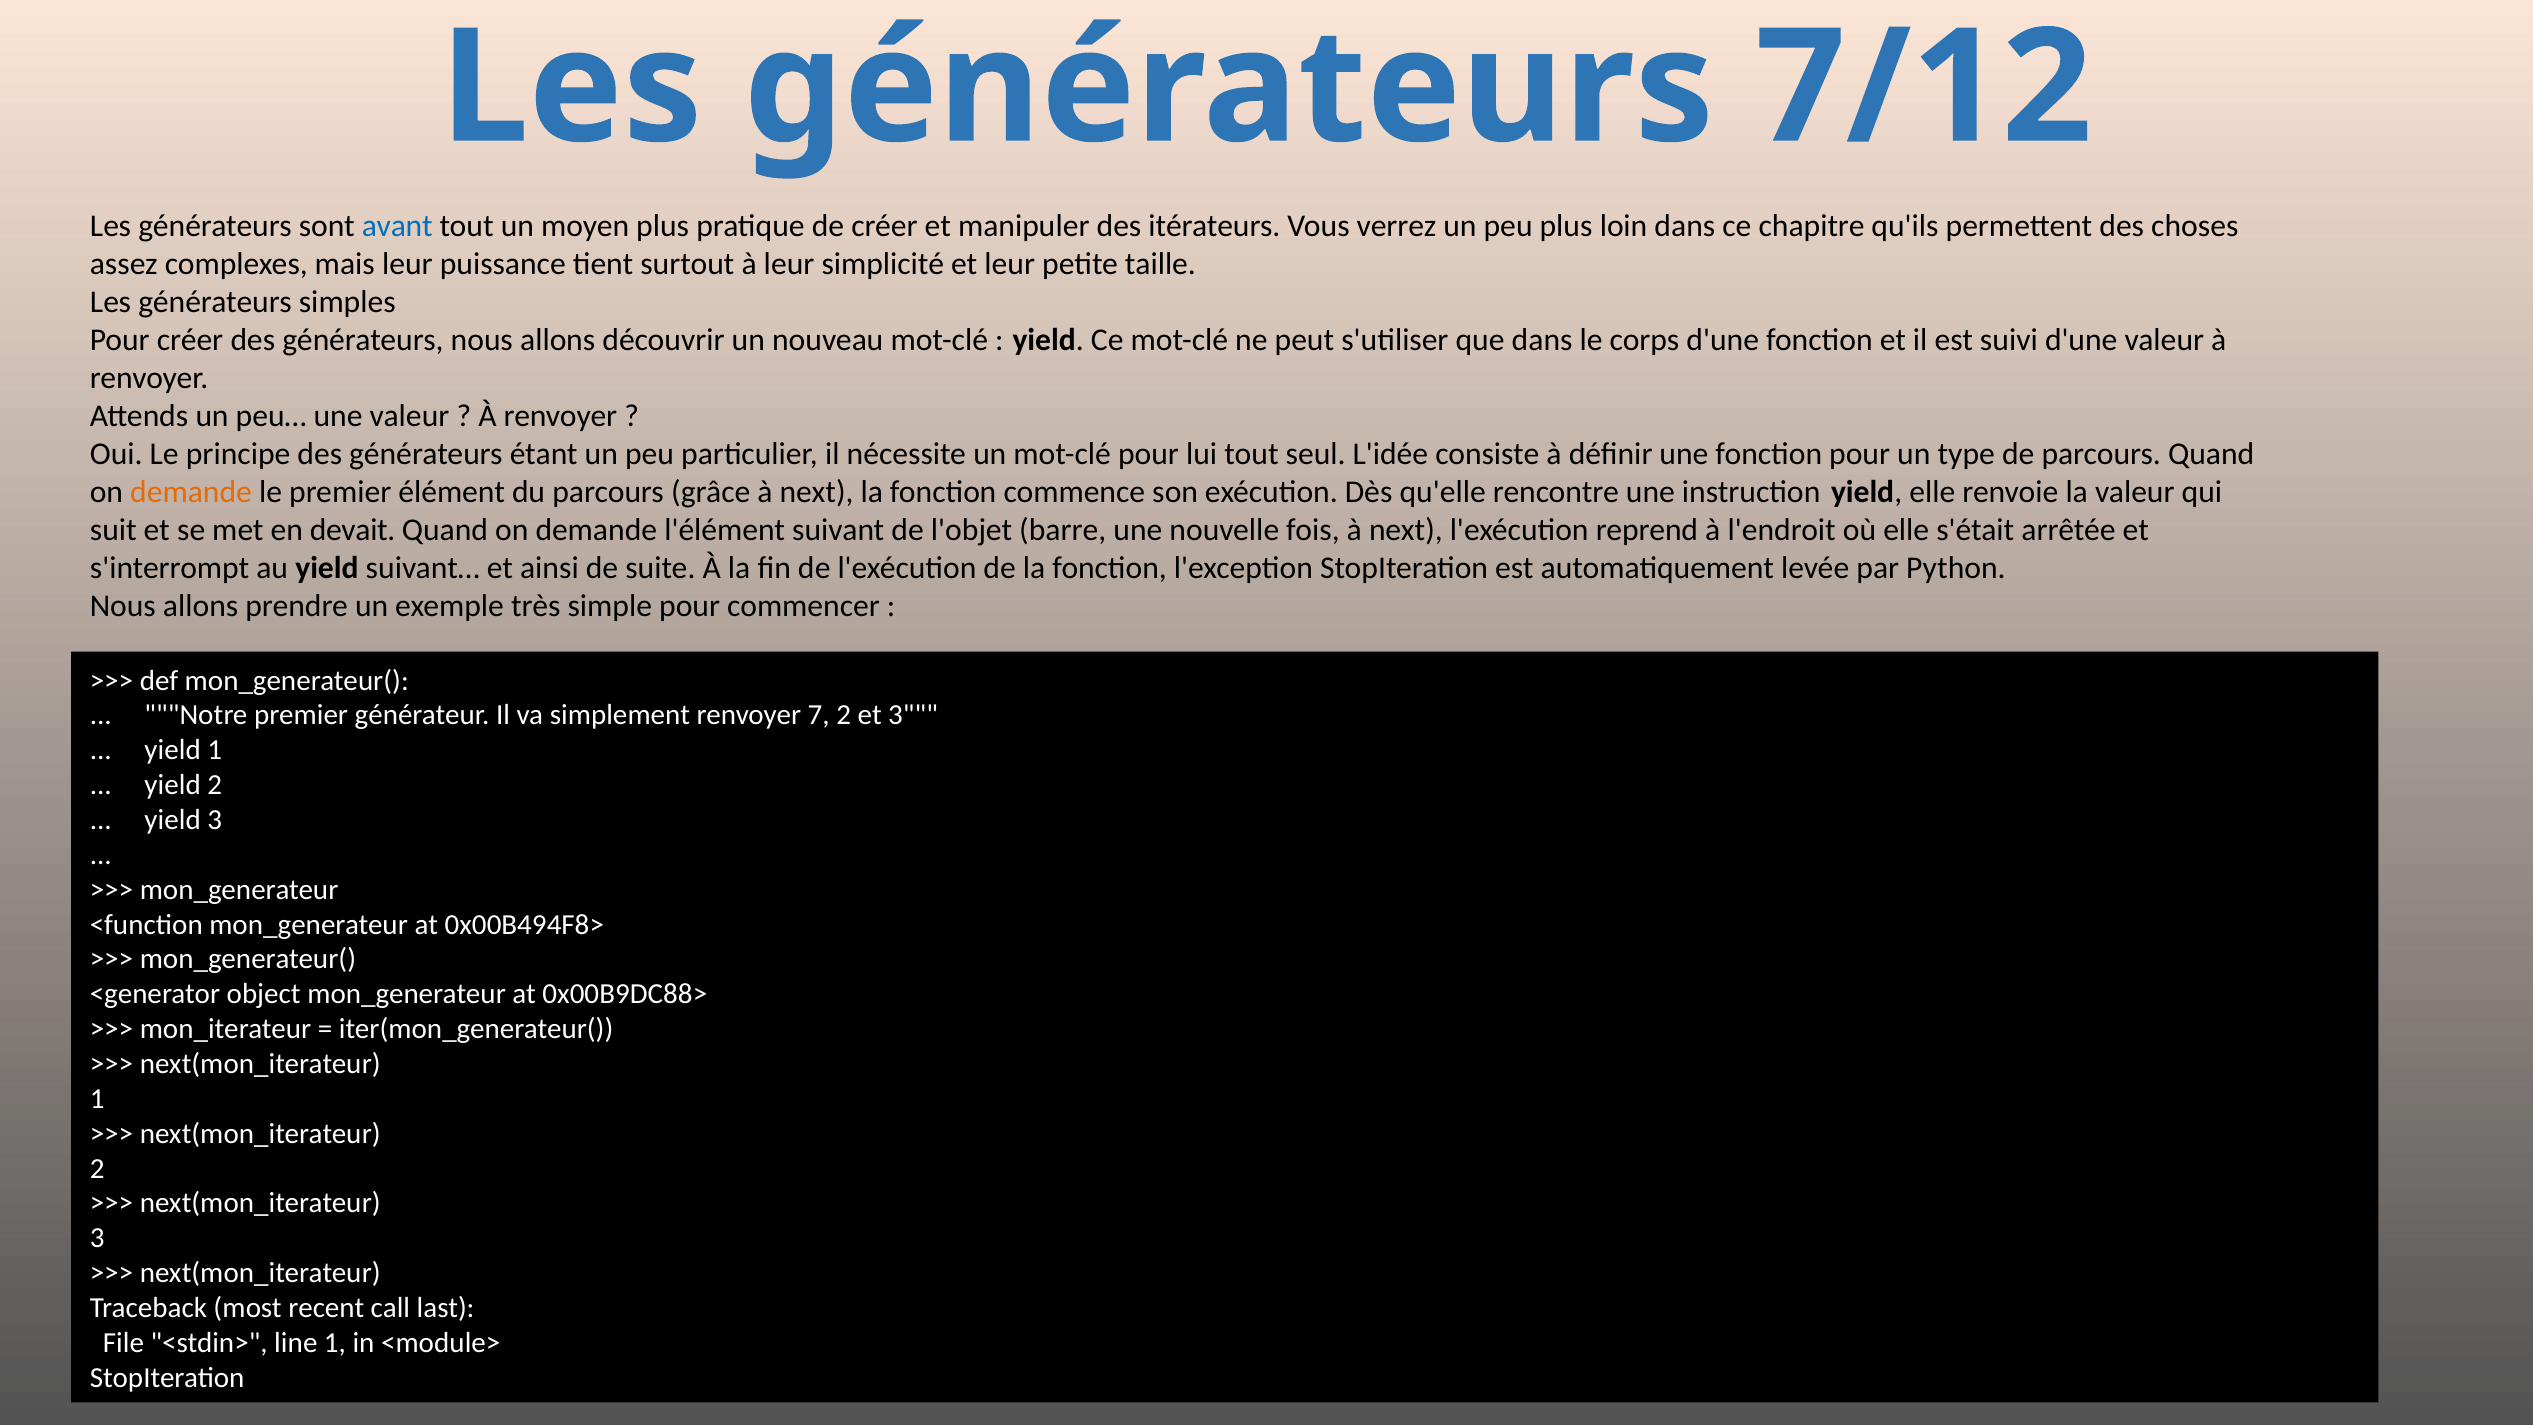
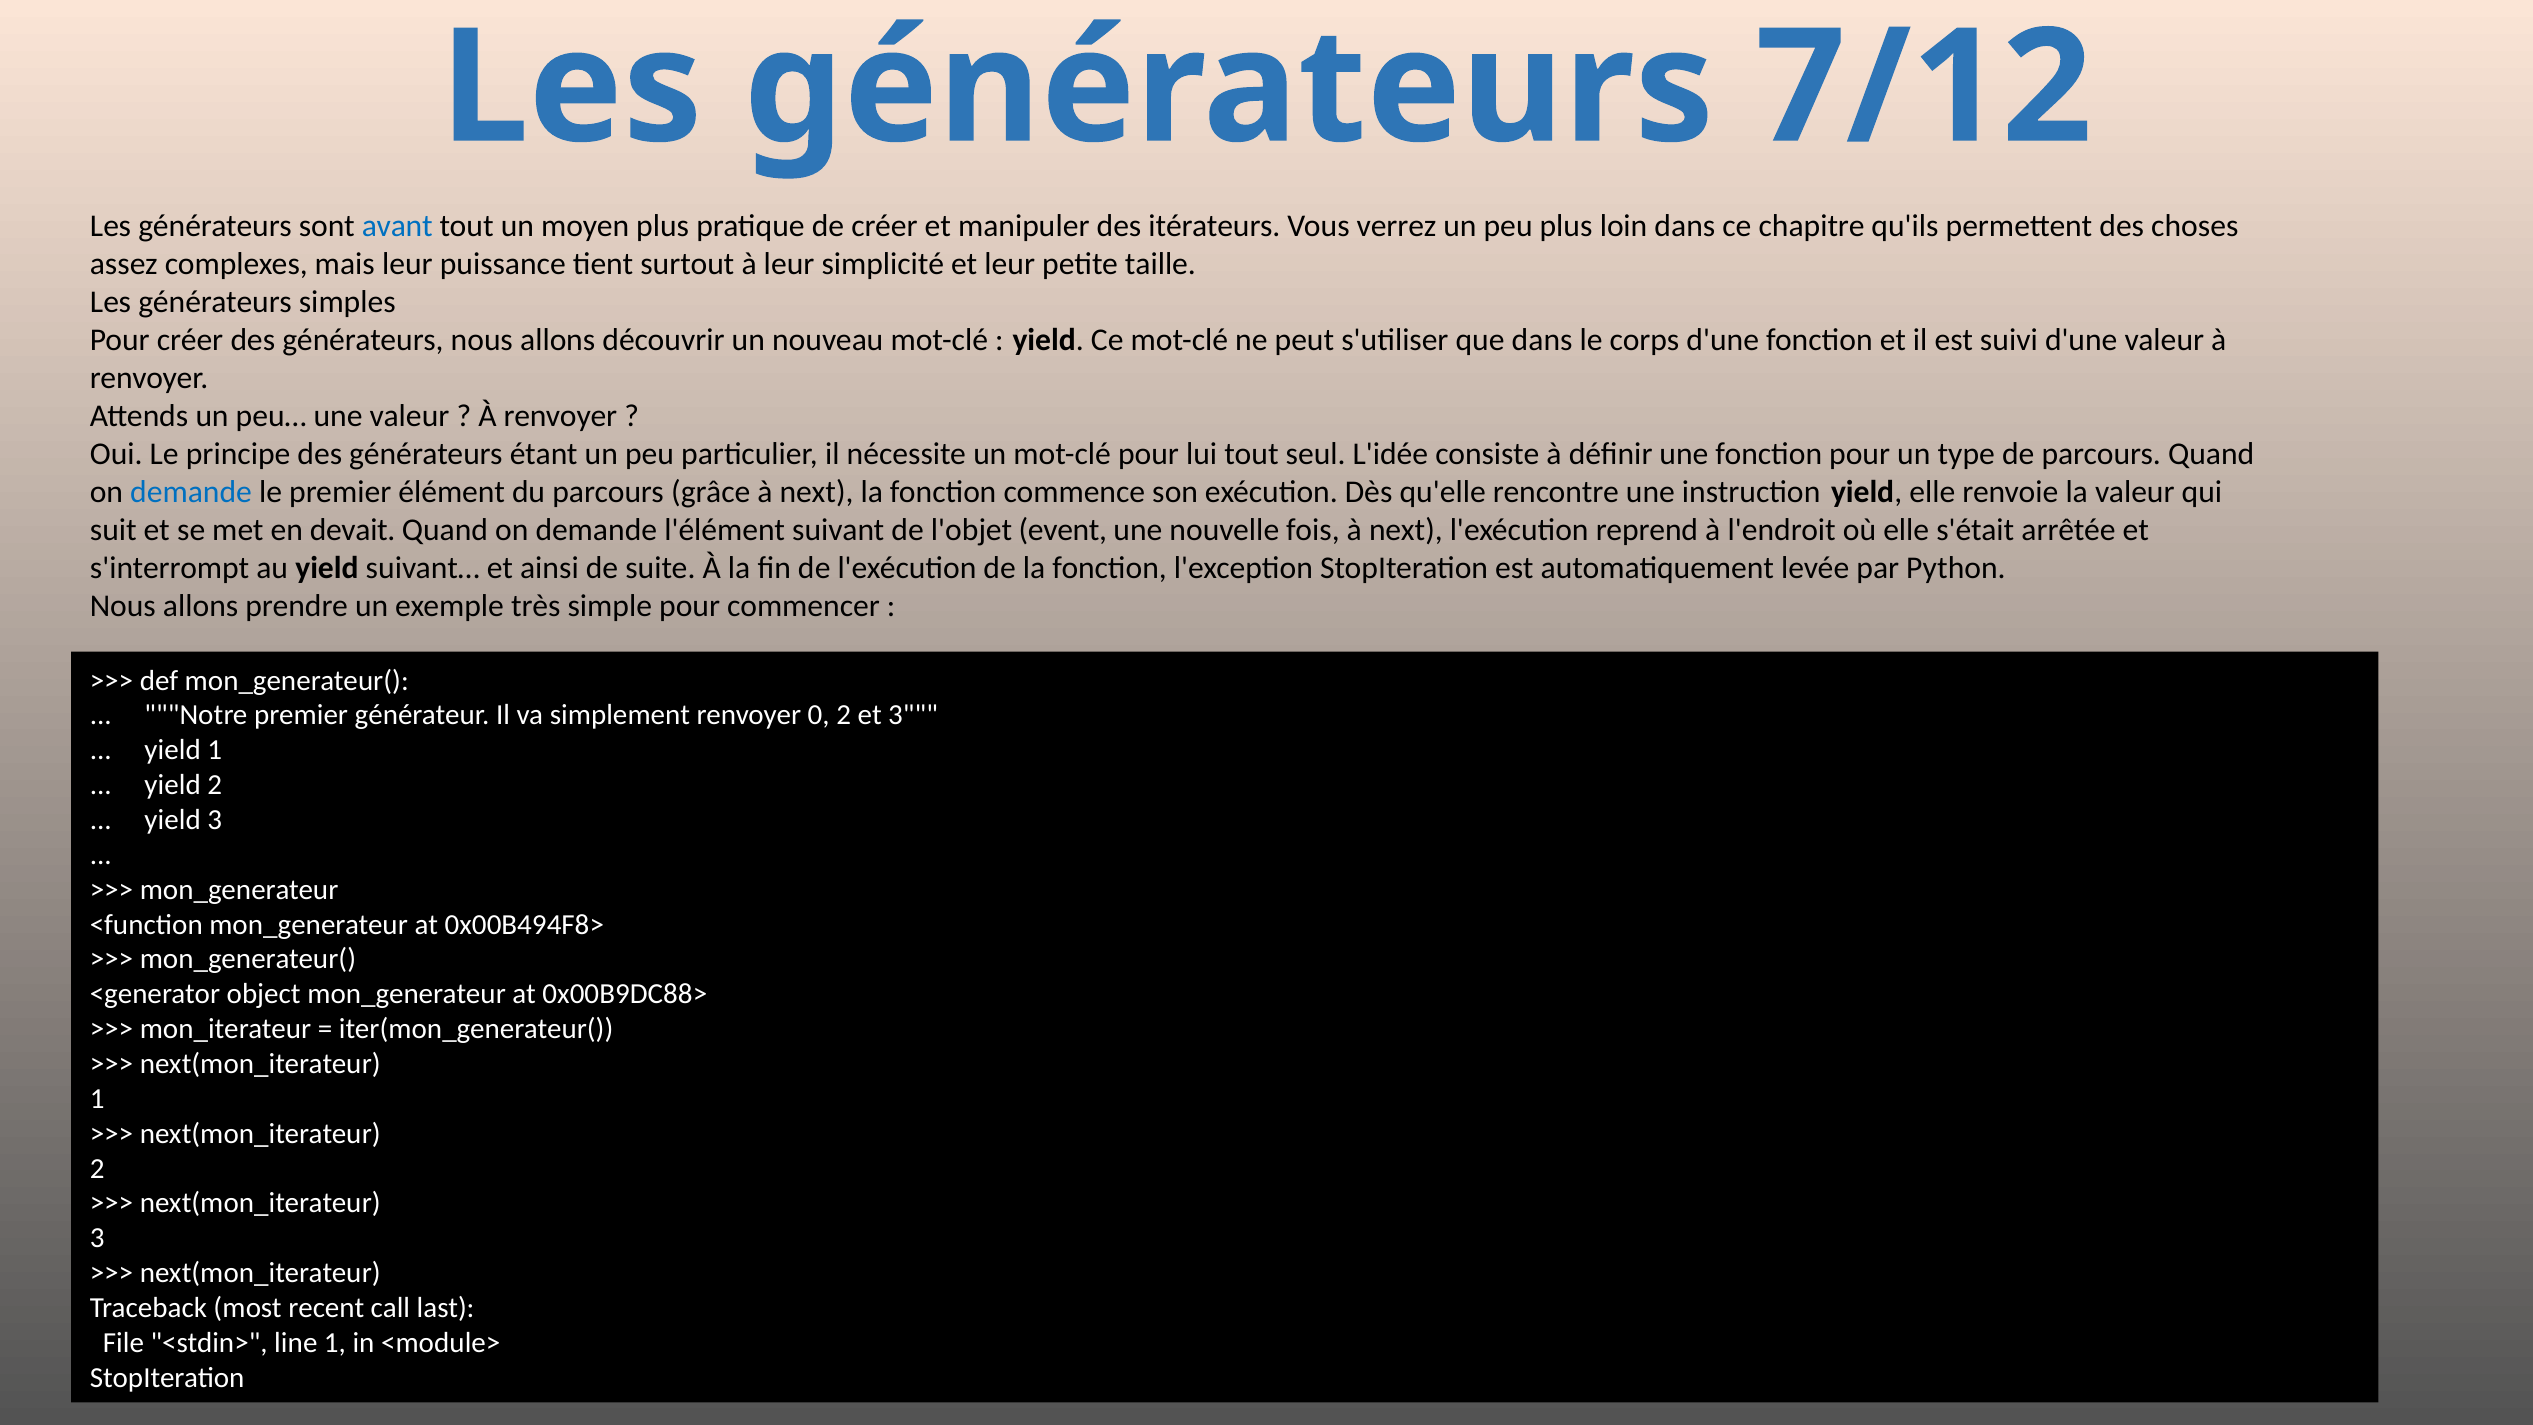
demande colour: orange -> blue (191, 491)
barre: barre -> event (1063, 529)
7: 7 -> 0 (819, 715)
